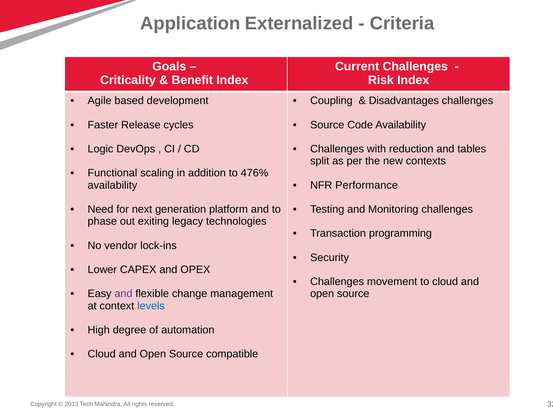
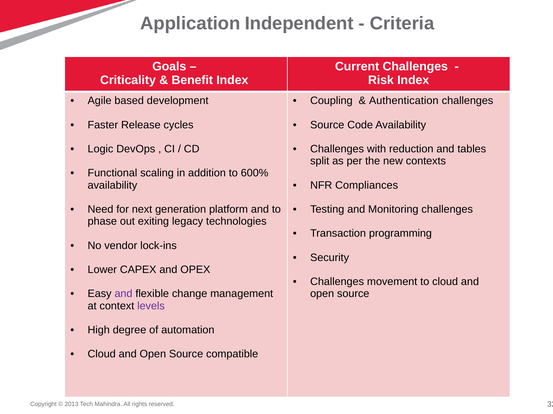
Externalized: Externalized -> Independent (299, 23)
Disadvantages: Disadvantages -> Authentication (404, 101)
476%: 476% -> 600% (255, 173)
Performance: Performance -> Compliances (367, 186)
levels colour: blue -> purple (151, 306)
